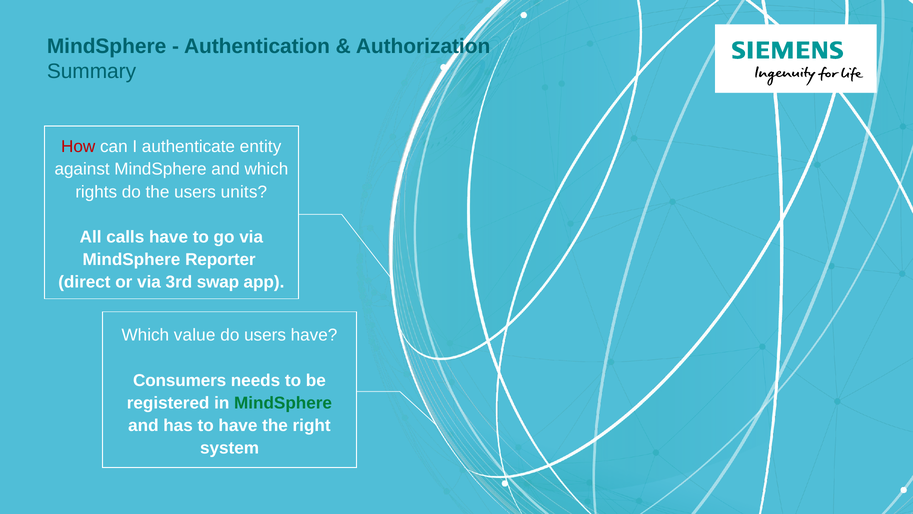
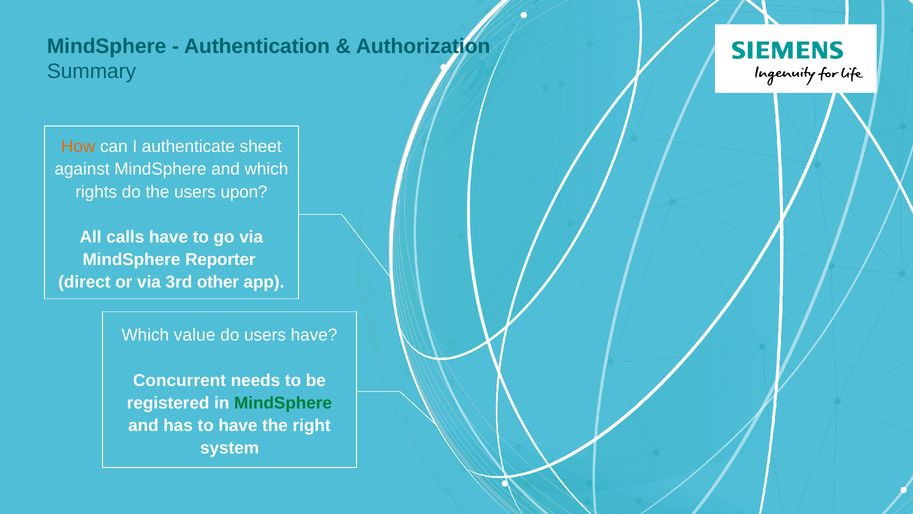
How colour: red -> orange (78, 147)
entity: entity -> sheet (261, 147)
units: units -> upon (244, 192)
swap: swap -> other (218, 282)
Consumers: Consumers -> Concurrent (180, 380)
